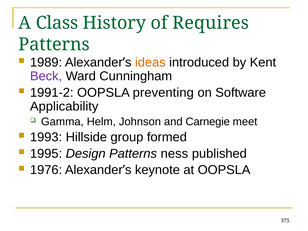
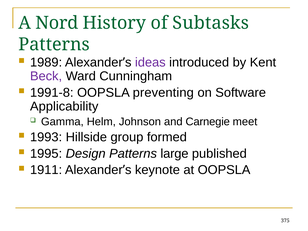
Class: Class -> Nord (57, 23)
Requires: Requires -> Subtasks (211, 23)
ideas colour: orange -> purple (150, 62)
1991-2: 1991-2 -> 1991-8 (52, 93)
ness: ness -> large (174, 154)
1976: 1976 -> 1911 (46, 170)
